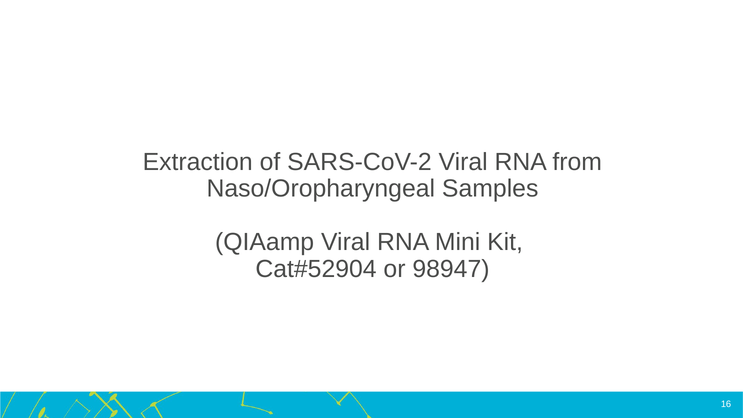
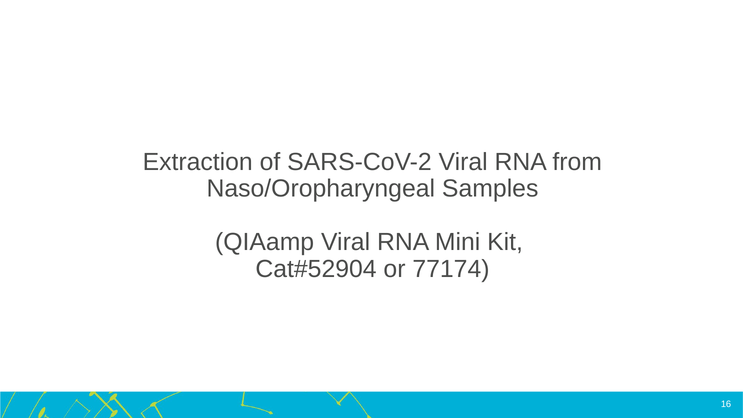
98947: 98947 -> 77174 (451, 269)
